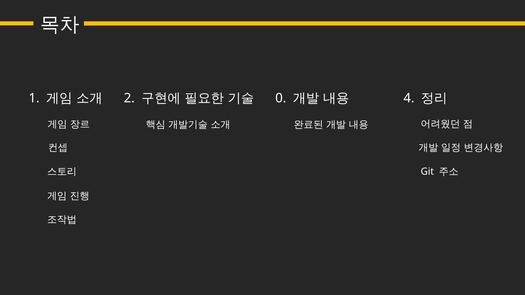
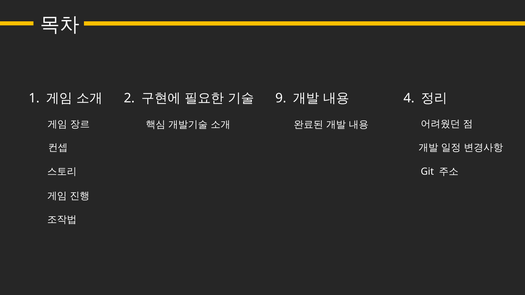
0: 0 -> 9 (281, 98)
